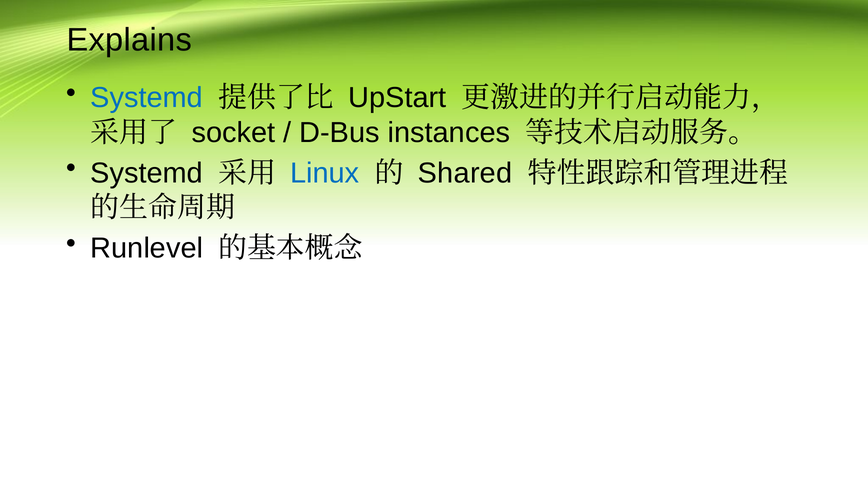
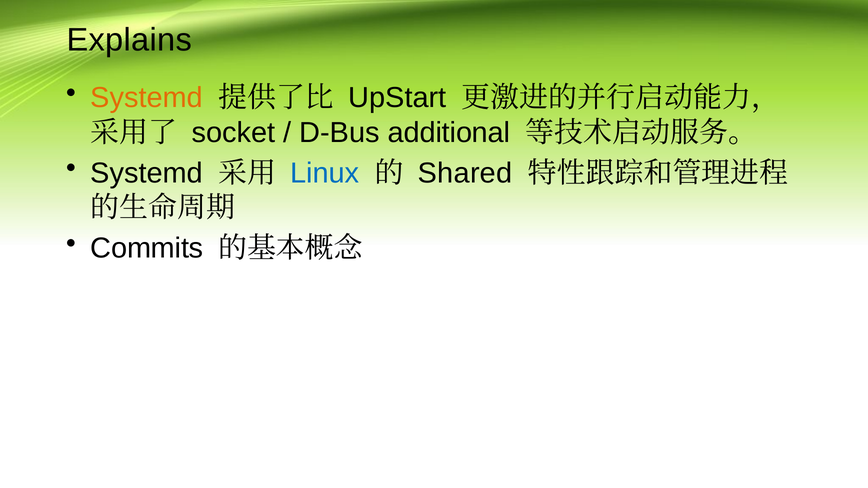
Systemd colour: blue -> orange (147, 98)
instances: instances -> additional (449, 133)
Runlevel: Runlevel -> Commits (147, 248)
